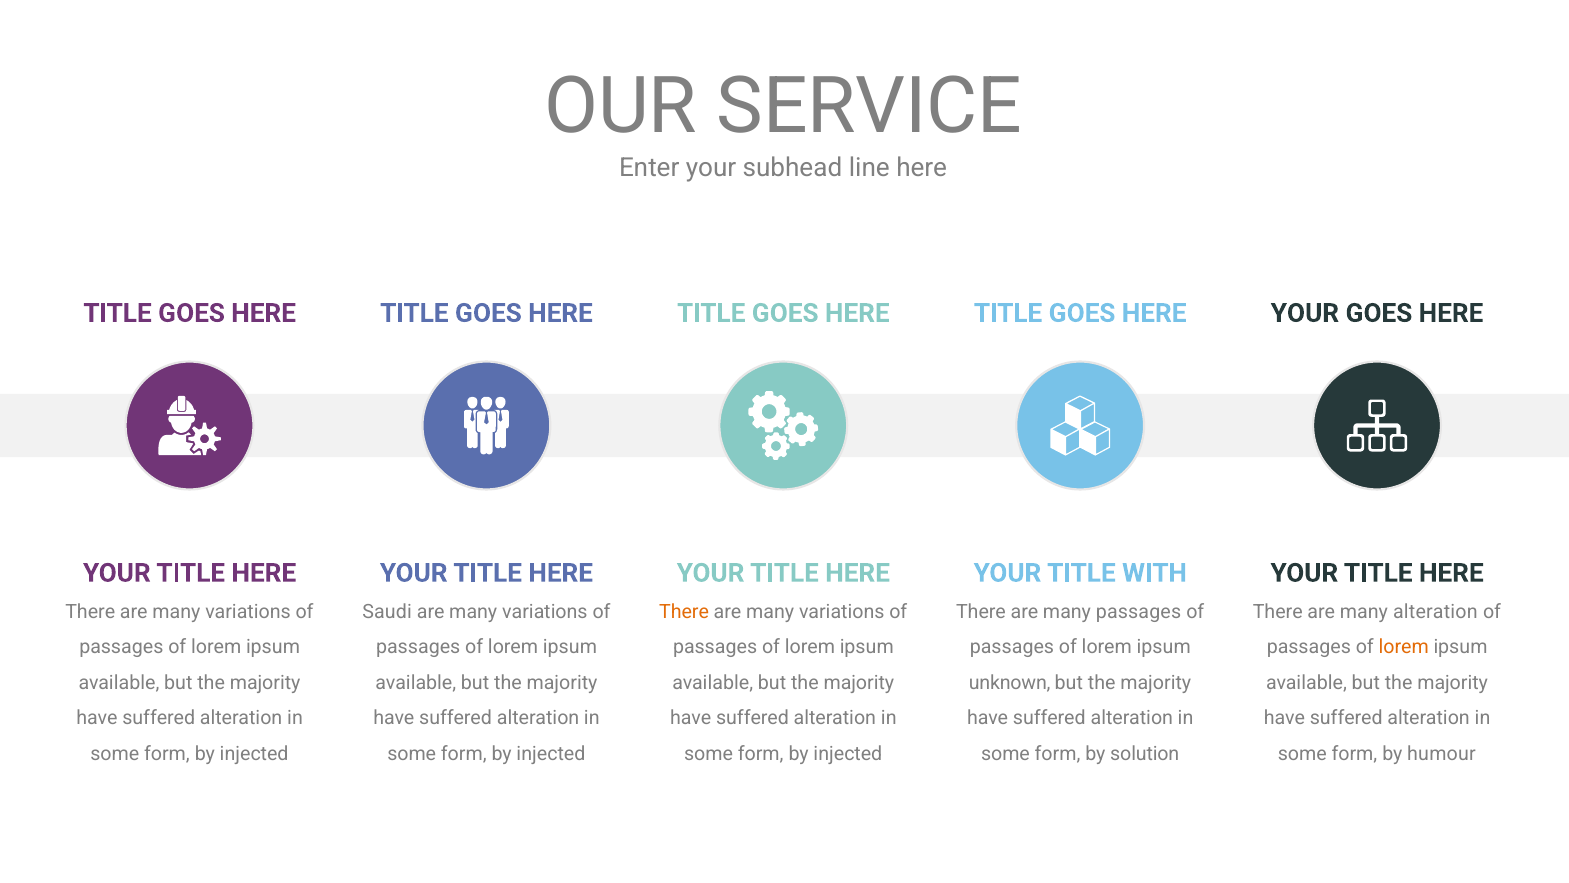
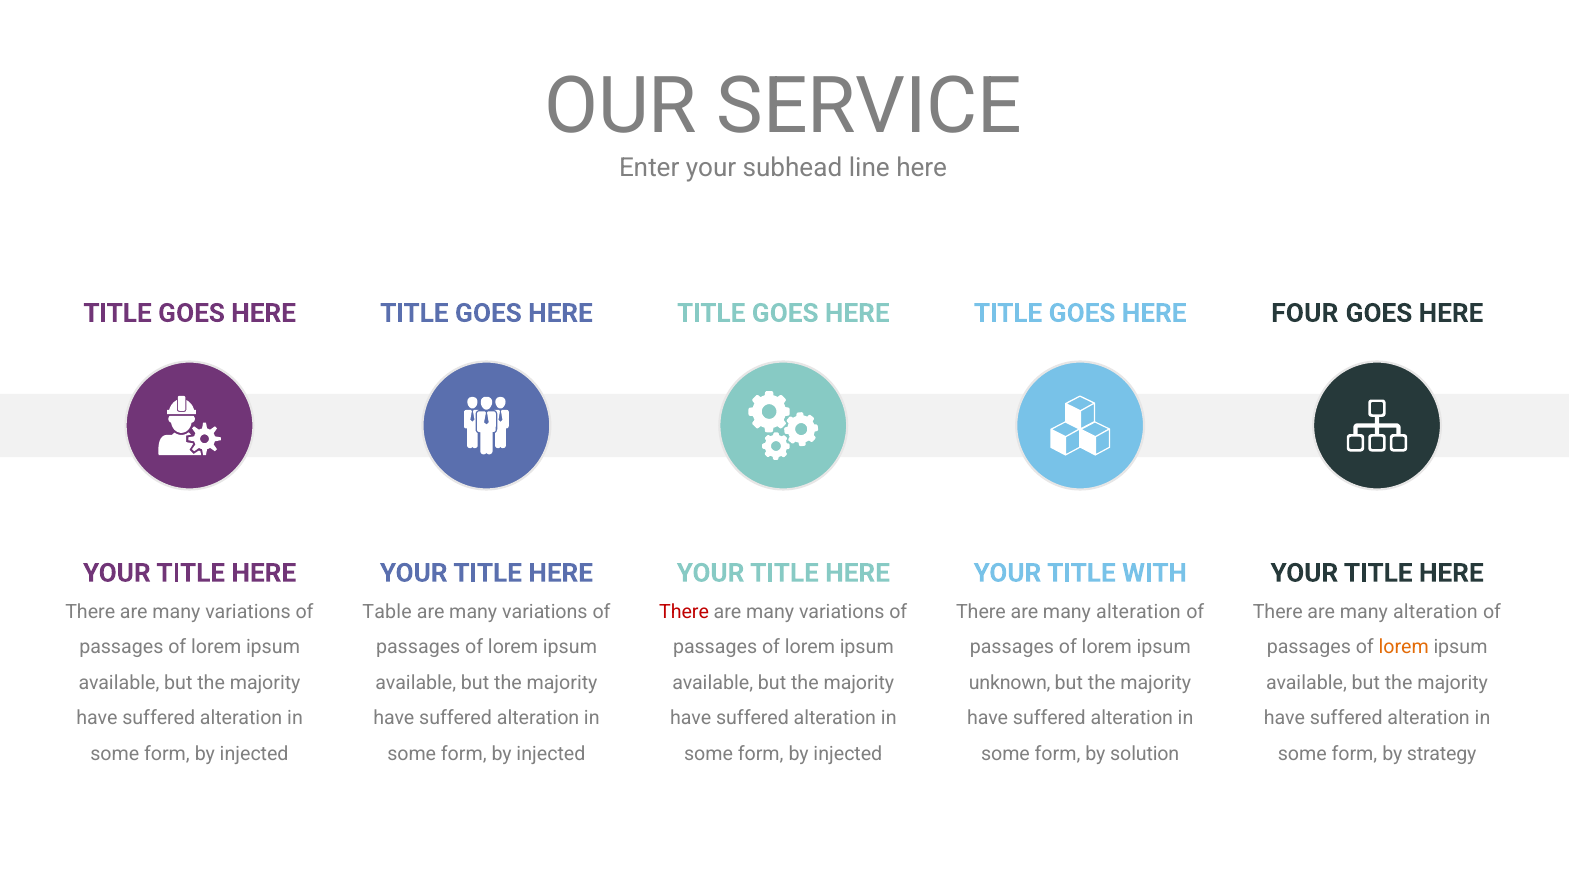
TITLE GOES HERE YOUR: YOUR -> FOUR (1305, 313)
Saudi: Saudi -> Table (387, 612)
There colour: orange -> red (684, 612)
passages: passages -> alteration (1139, 612)
humour: humour -> strategy (1442, 753)
